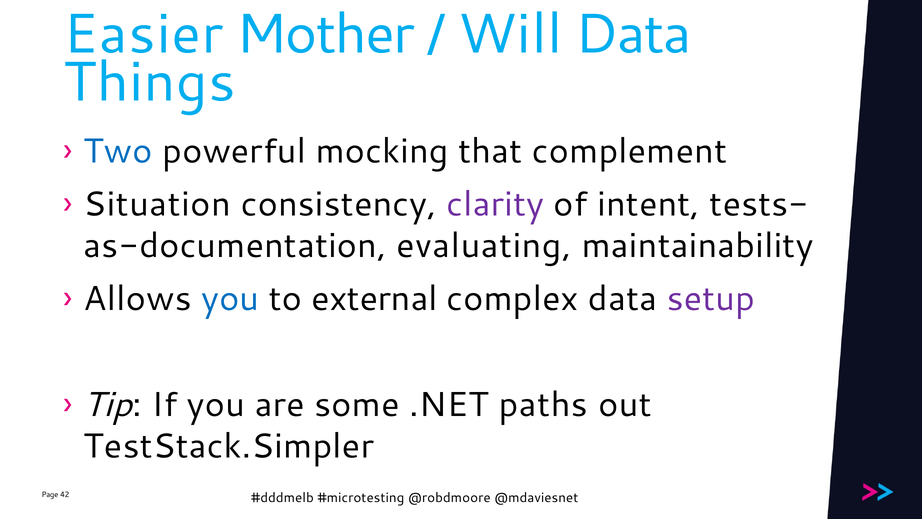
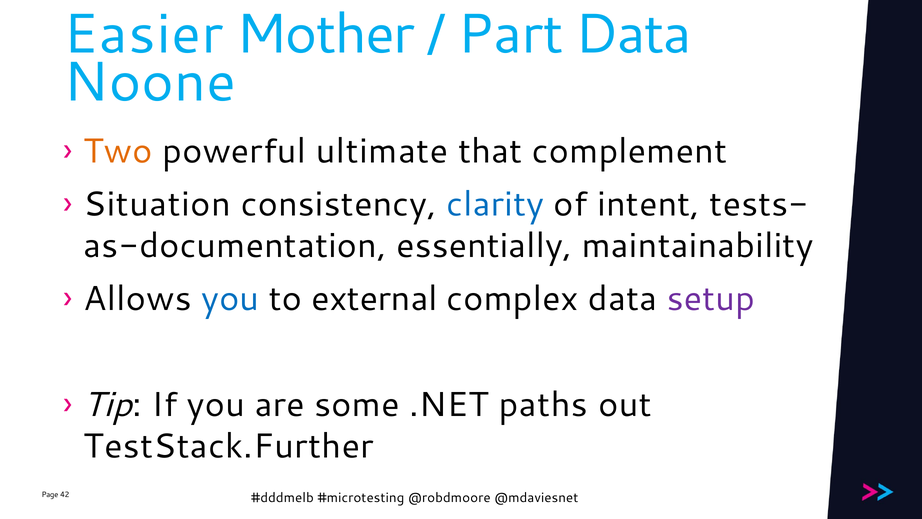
Will: Will -> Part (511, 34)
Things: Things -> Noone (150, 82)
Two colour: blue -> orange (118, 151)
mocking: mocking -> ultimate (382, 151)
clarity colour: purple -> blue (495, 204)
evaluating: evaluating -> essentially (484, 246)
TestStack.Simpler: TestStack.Simpler -> TestStack.Further (229, 446)
